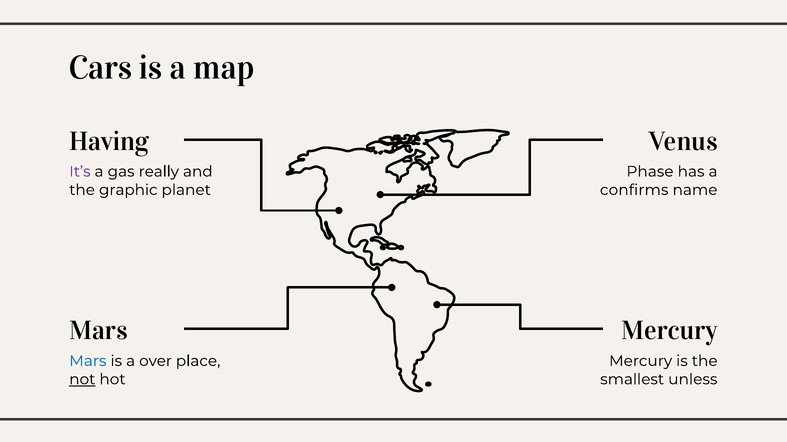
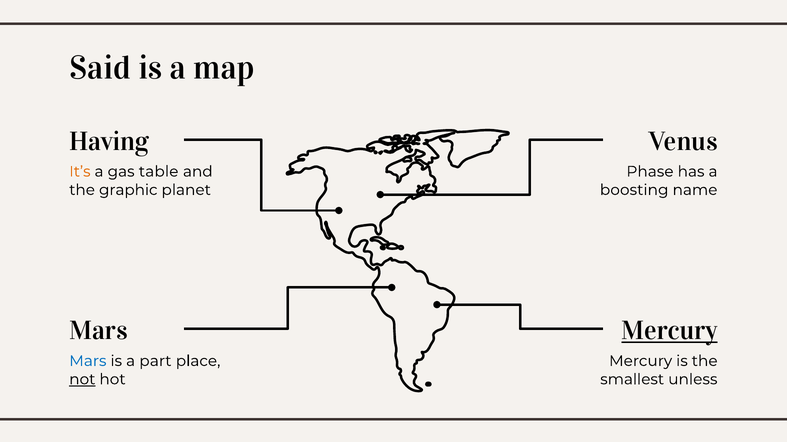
Cars: Cars -> Said (100, 68)
It’s colour: purple -> orange (80, 172)
really: really -> table (159, 172)
confirms: confirms -> boosting (634, 190)
Mercury underline: none -> present (670, 331)
over: over -> part (155, 361)
